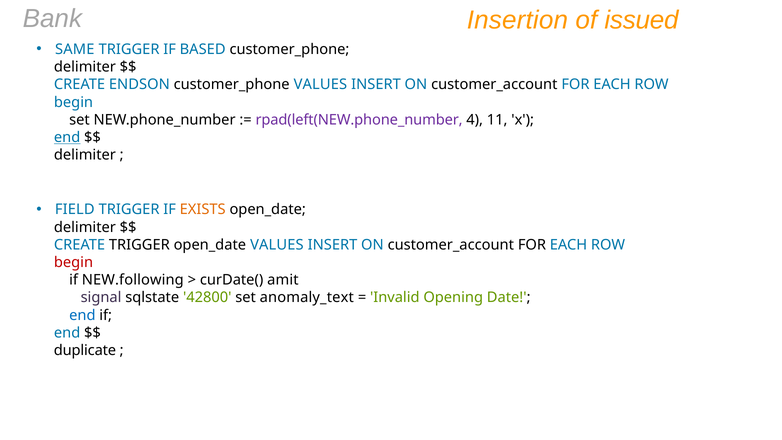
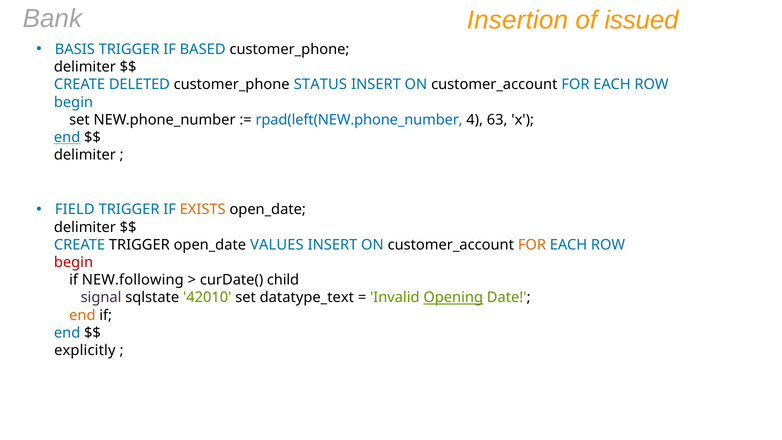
SAME: SAME -> BASIS (75, 49)
ENDSON: ENDSON -> DELETED (139, 85)
customer_phone VALUES: VALUES -> STATUS (320, 85)
rpad(left(NEW.phone_number colour: purple -> blue (359, 120)
11: 11 -> 63 (497, 120)
FOR colour: black -> orange (532, 245)
amit: amit -> child (283, 280)
42800: 42800 -> 42010 (207, 298)
anomaly_text: anomaly_text -> datatype_text (307, 298)
Opening underline: none -> present (453, 298)
end colour: blue -> orange (82, 315)
duplicate: duplicate -> explicitly (85, 350)
